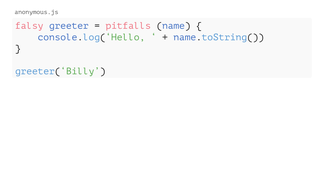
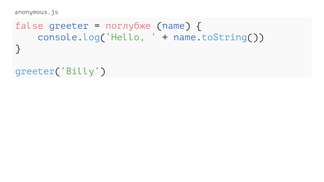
falsy: falsy -> false (29, 26)
pitfalls: pitfalls -> поглубже (128, 26)
